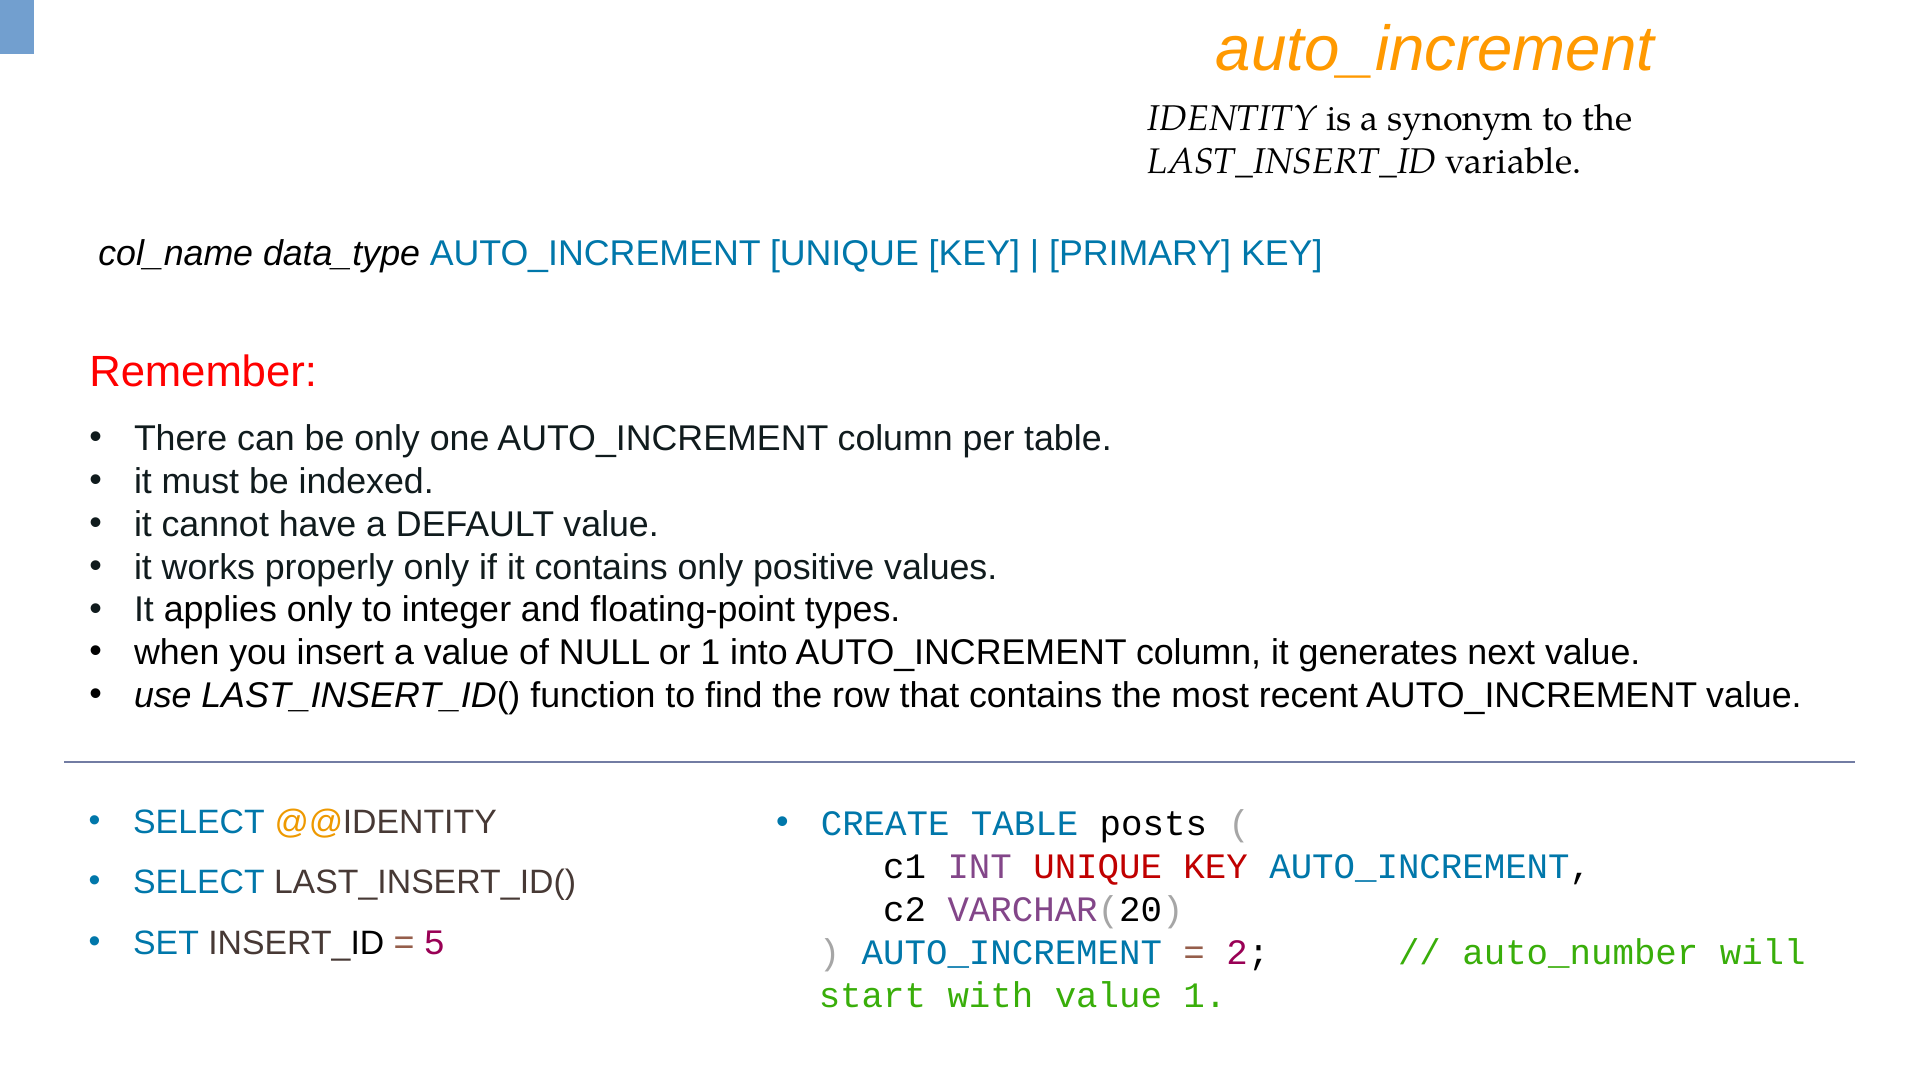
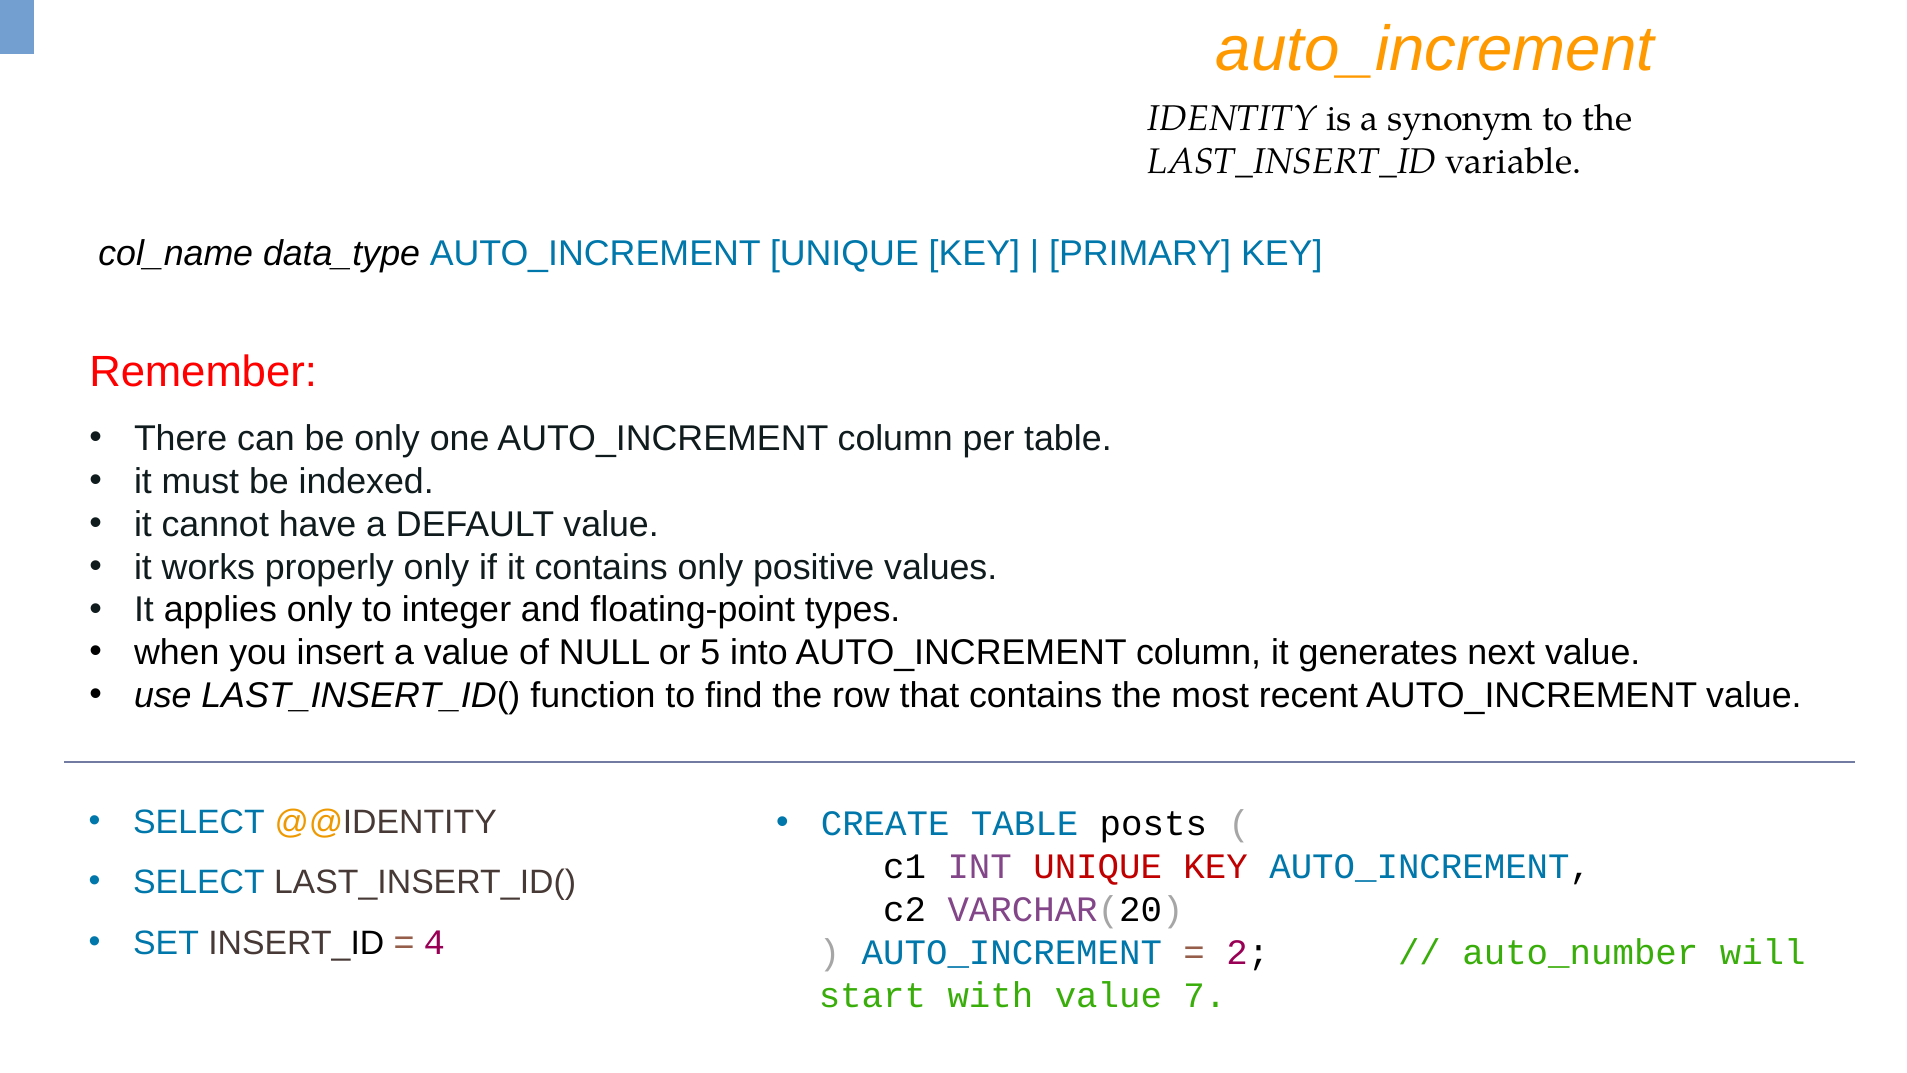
or 1: 1 -> 5 (710, 653)
5: 5 -> 4 (434, 943)
value 1: 1 -> 7 (1205, 995)
